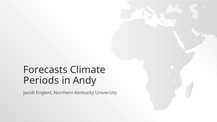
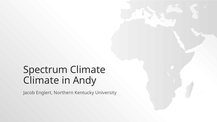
Forecasts: Forecasts -> Spectrum (45, 70)
Periods: Periods -> Climate (41, 81)
